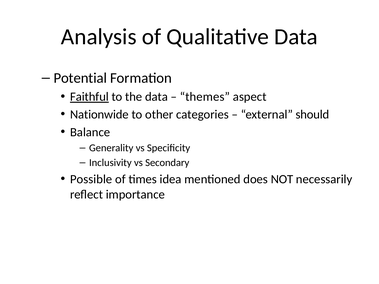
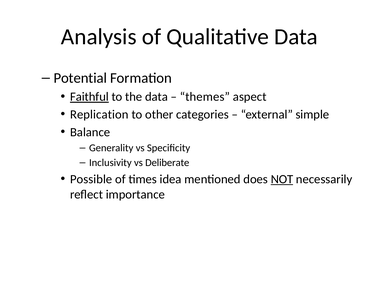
Nationwide: Nationwide -> Replication (99, 115)
should: should -> simple (312, 115)
Secondary: Secondary -> Deliberate (167, 163)
NOT underline: none -> present (282, 179)
